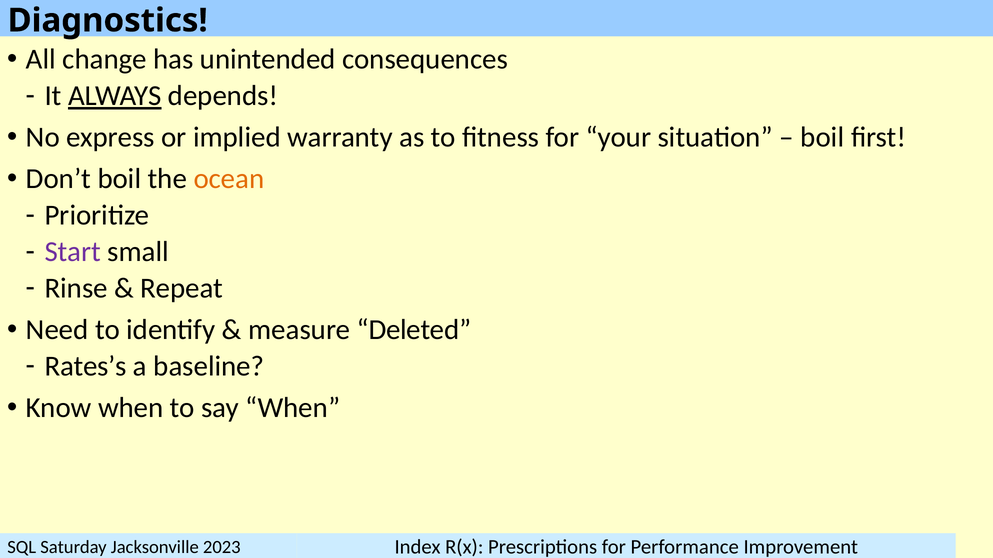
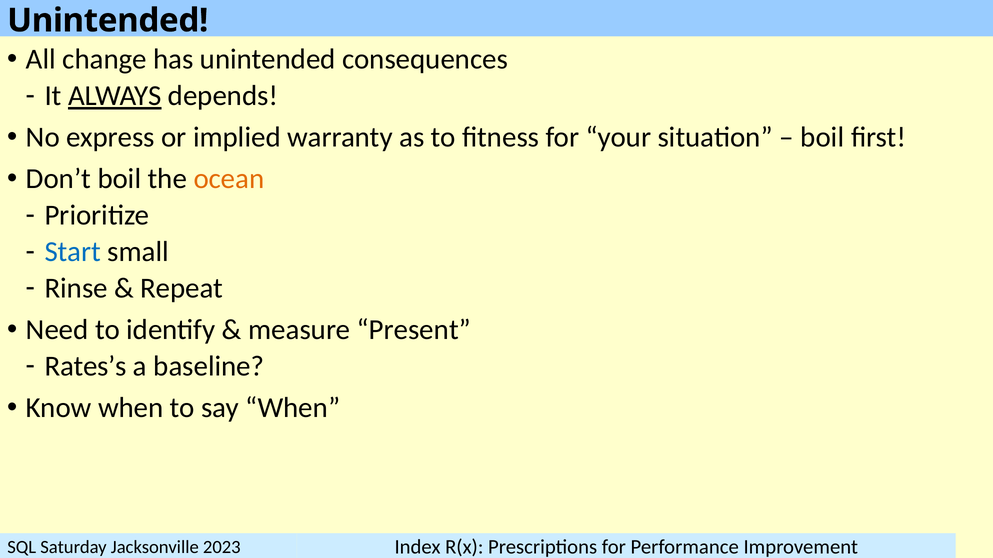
Diagnostics: Diagnostics -> Unintended (108, 21)
Start colour: purple -> blue (73, 252)
Deleted: Deleted -> Present (414, 330)
